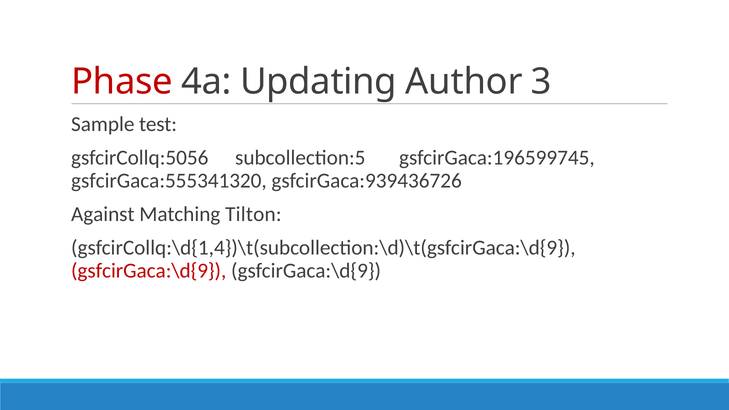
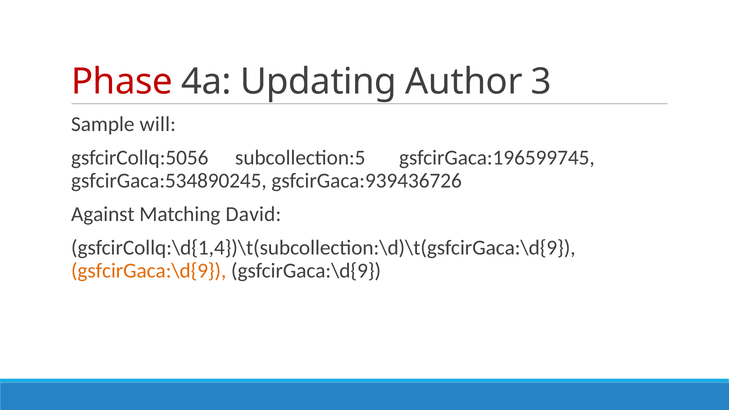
test: test -> will (158, 124)
gsfcirGaca:555341320: gsfcirGaca:555341320 -> gsfcirGaca:534890245 (169, 181)
Tilton: Tilton -> David (253, 214)
gsfcirGaca:\d{9 colour: red -> orange (149, 271)
